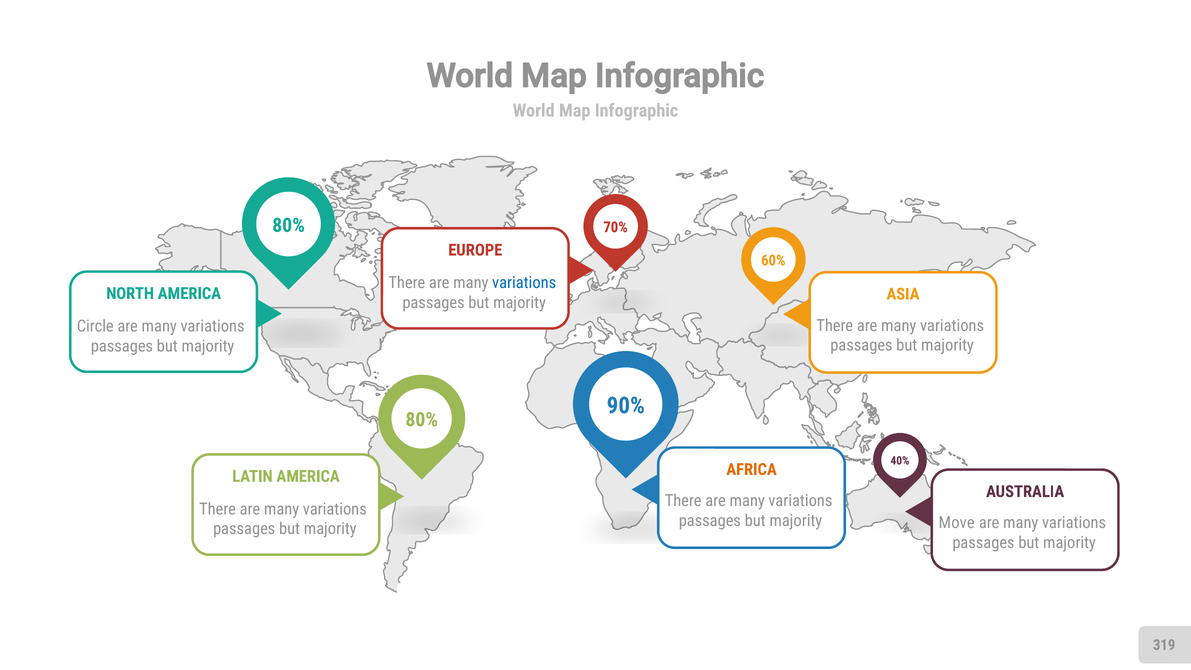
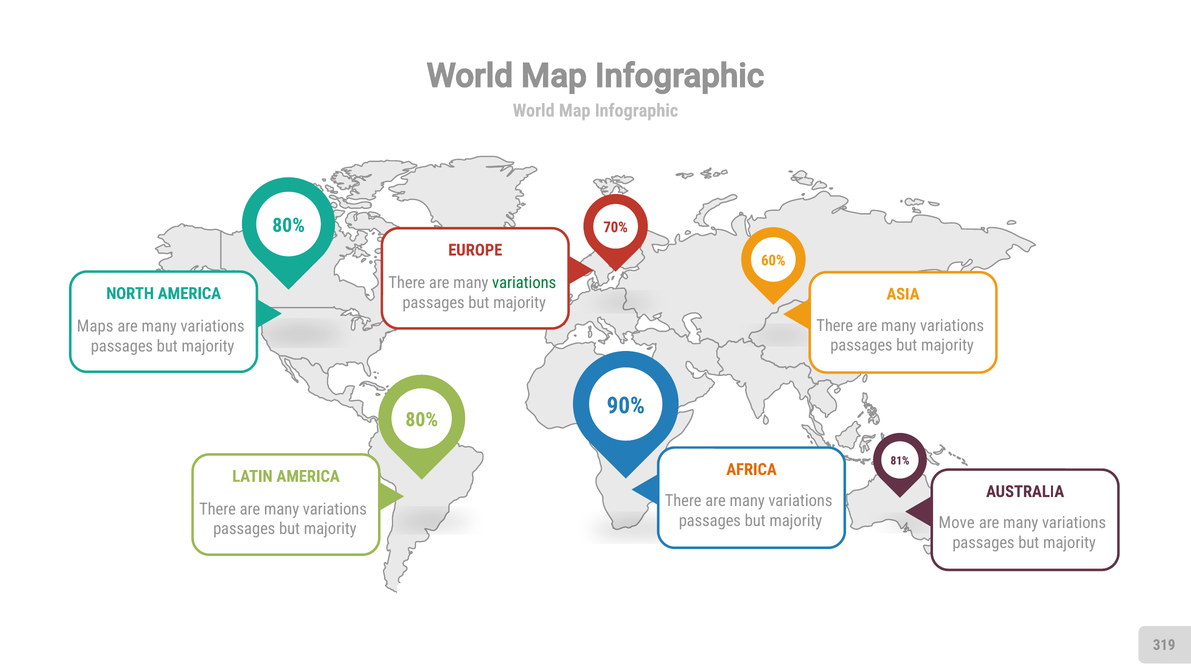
variations colour: blue -> green (524, 283)
Circle: Circle -> Maps (95, 326)
40%: 40% -> 81% (900, 461)
